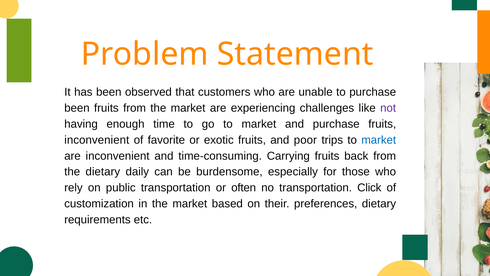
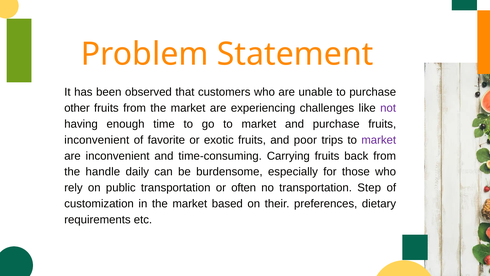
been: been -> other (77, 108)
market colour: blue -> purple (379, 140)
the dietary: dietary -> handle (103, 172)
Click: Click -> Step (369, 188)
